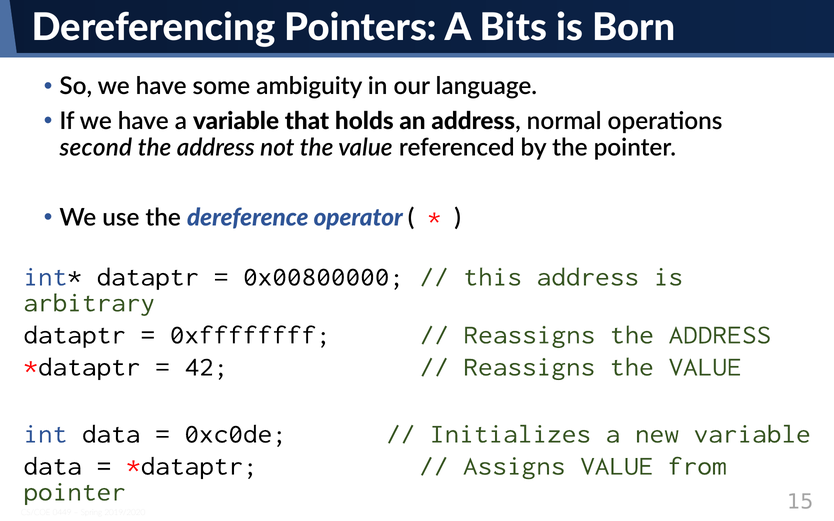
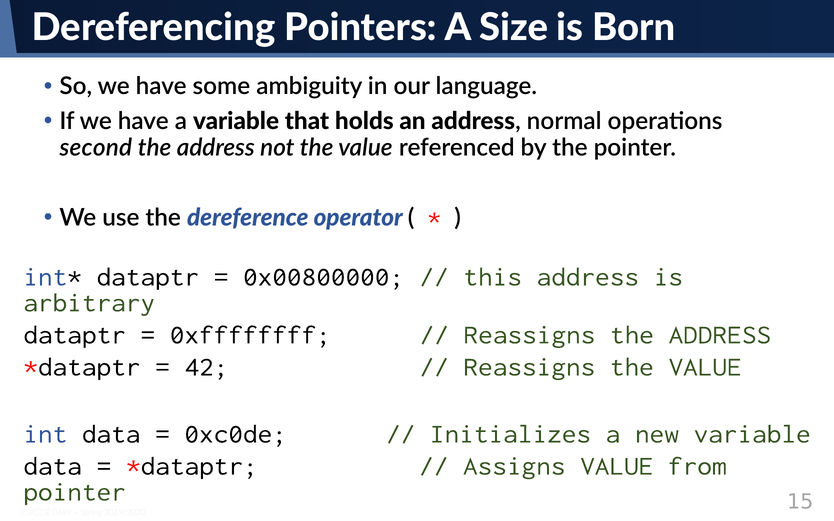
Bits: Bits -> Size (514, 28)
